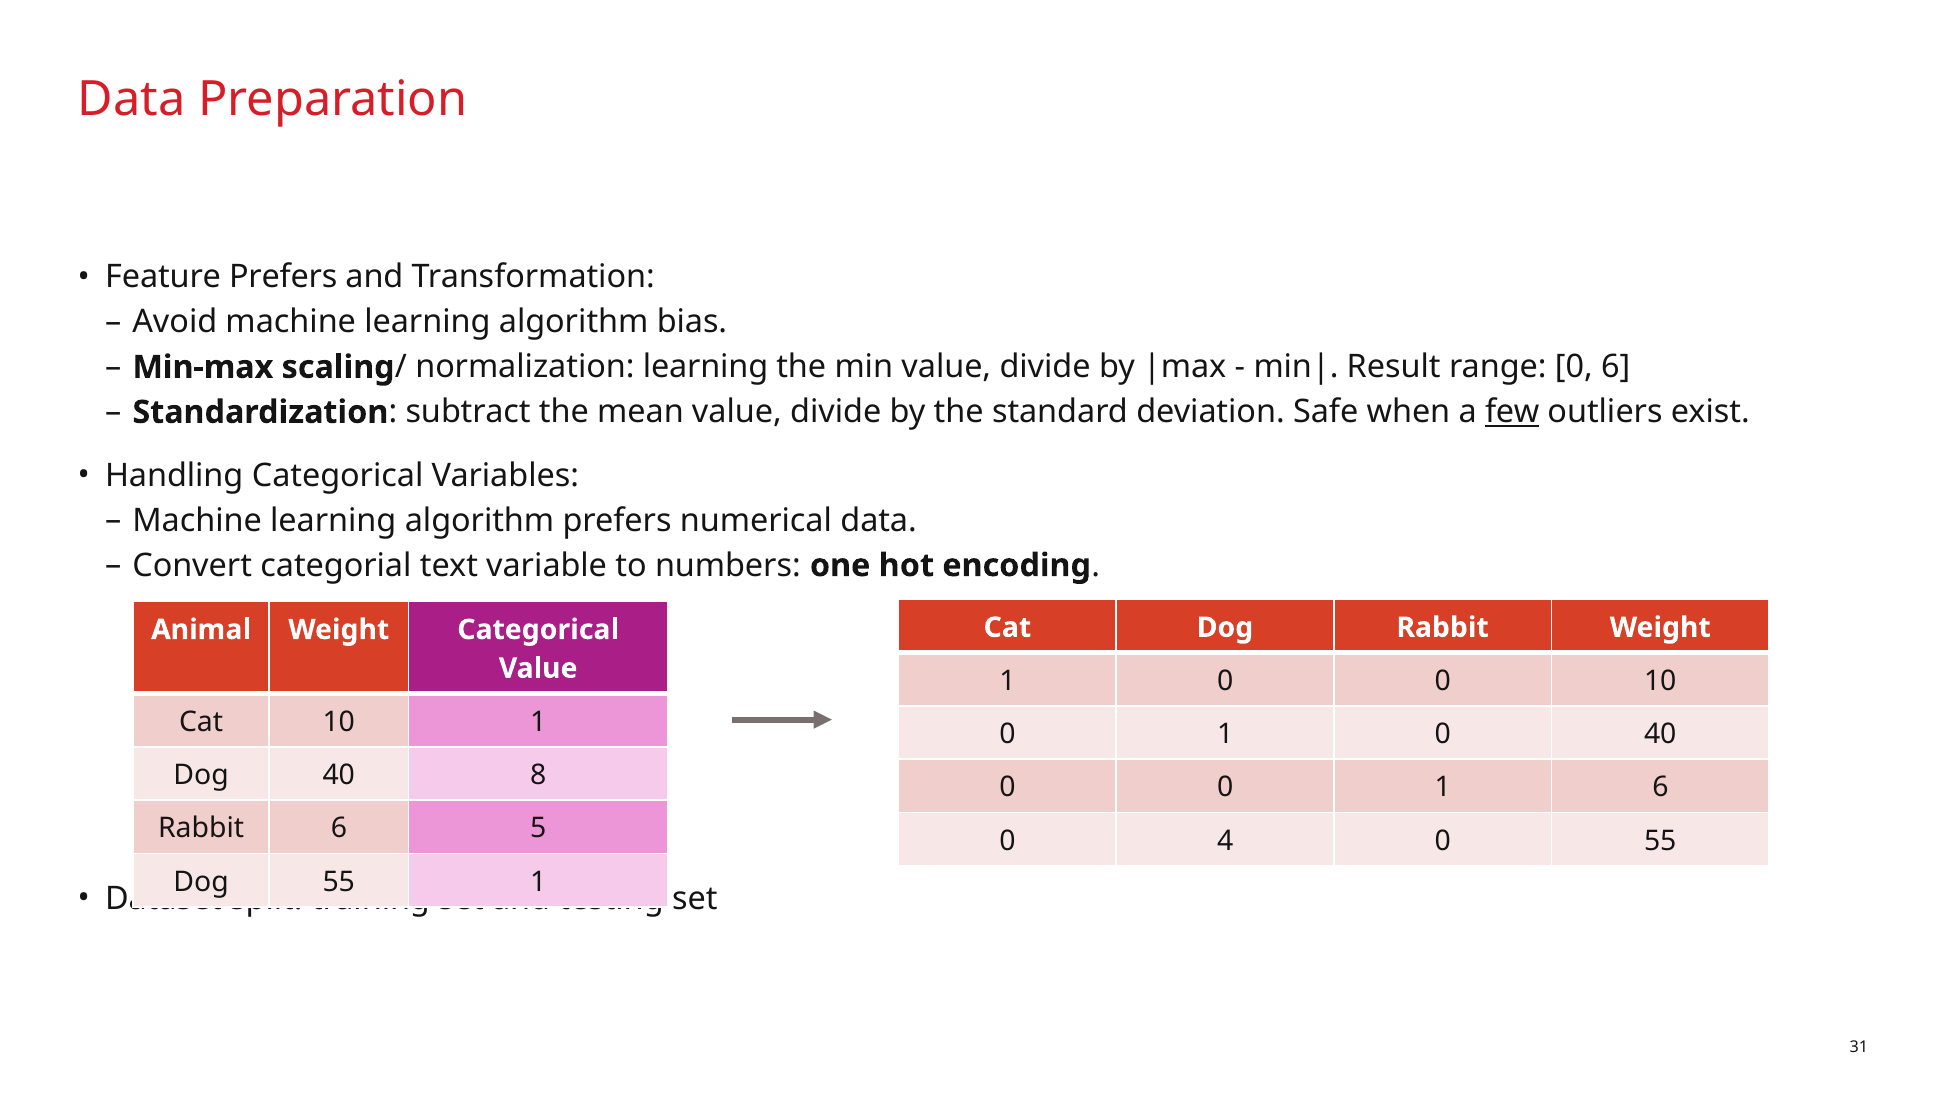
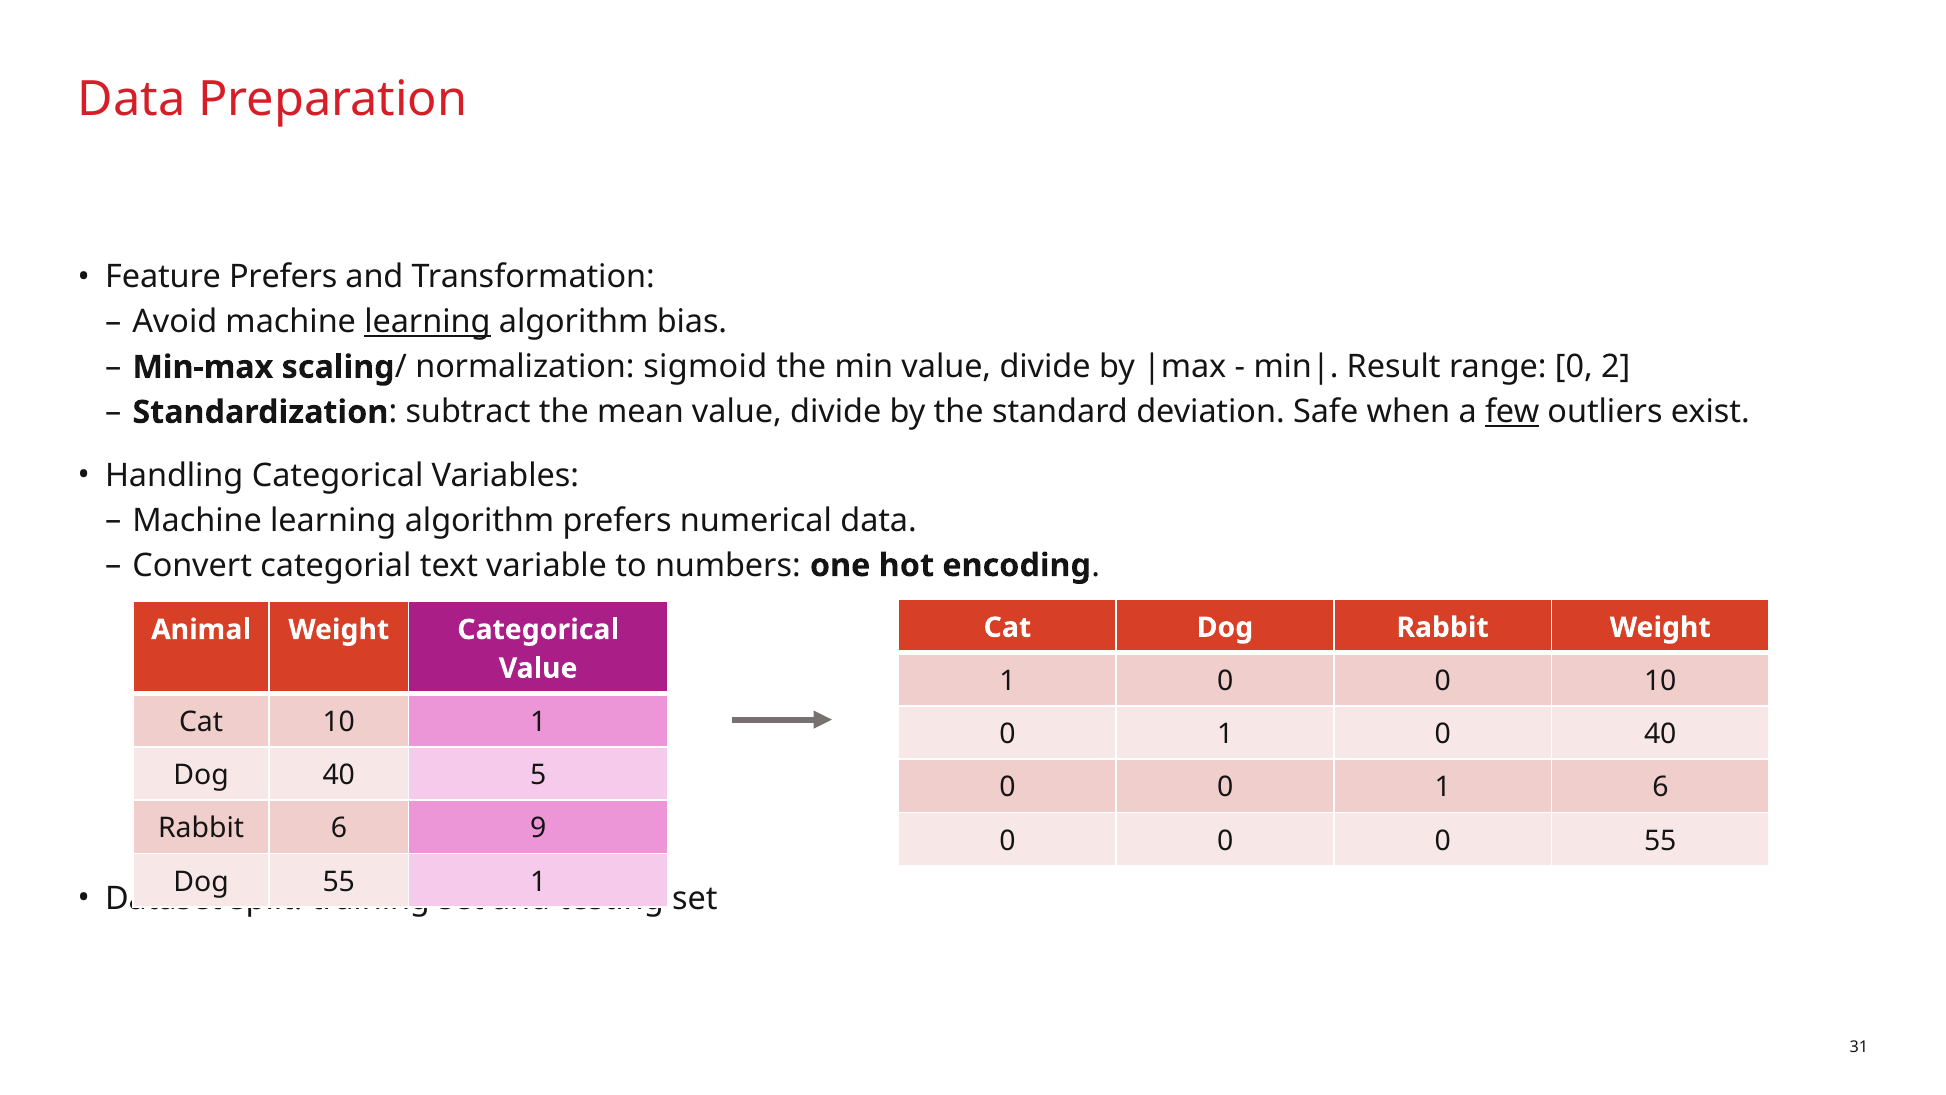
learning underline: none -> present (427, 322)
normalization learning: learning -> sigmoid (705, 367)
0 6: 6 -> 2 (1616, 367)
8: 8 -> 5 (538, 775)
5: 5 -> 9 (538, 828)
4: 4 -> 0 (1225, 841)
